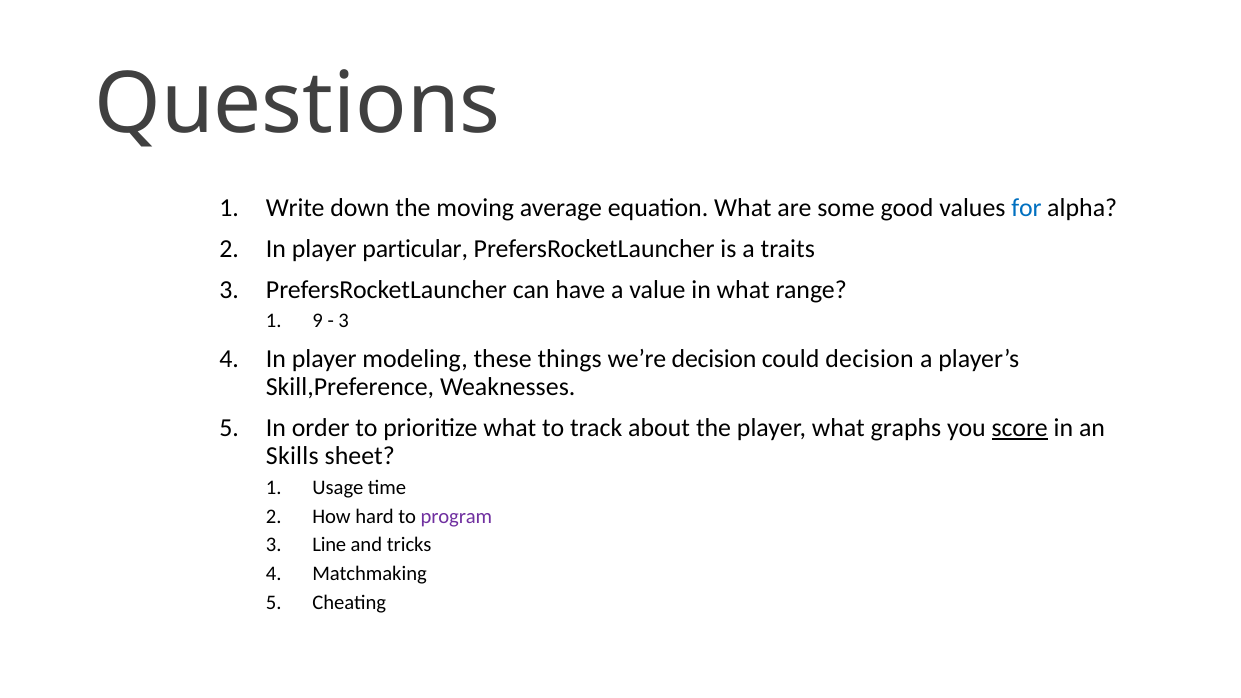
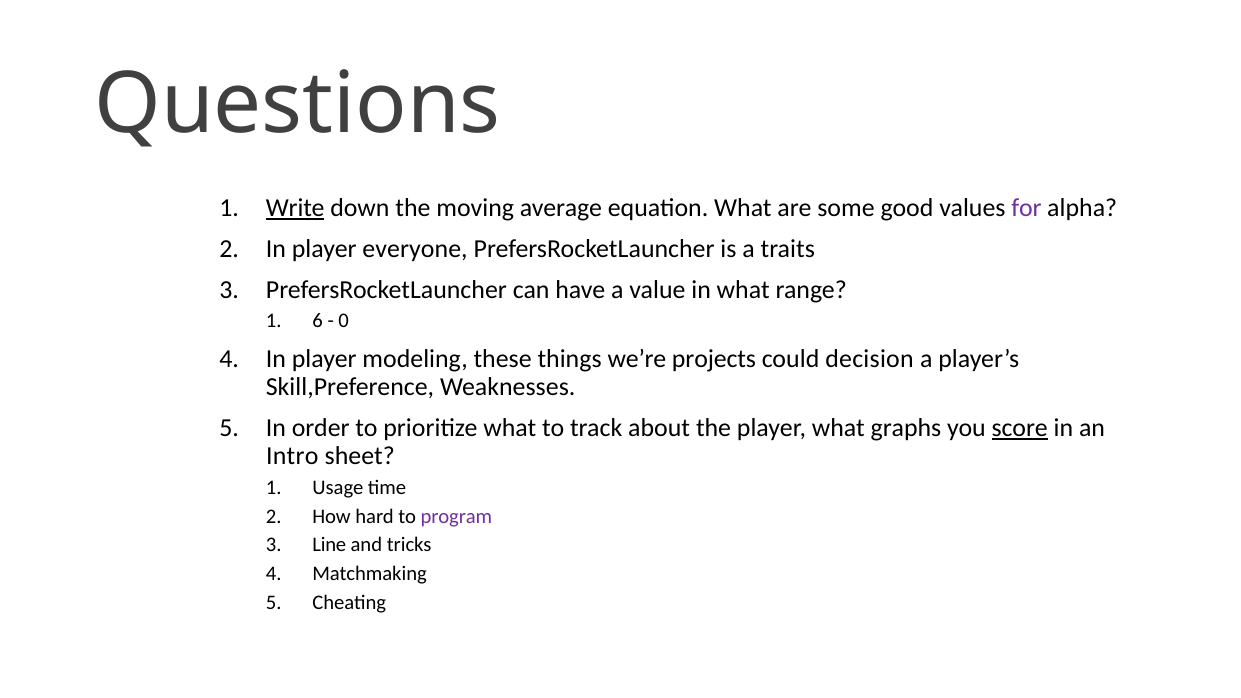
Write underline: none -> present (295, 208)
for colour: blue -> purple (1026, 208)
particular: particular -> everyone (415, 249)
9: 9 -> 6 (318, 321)
3: 3 -> 0 (344, 321)
we’re decision: decision -> projects (714, 359)
Skills: Skills -> Intro (292, 456)
